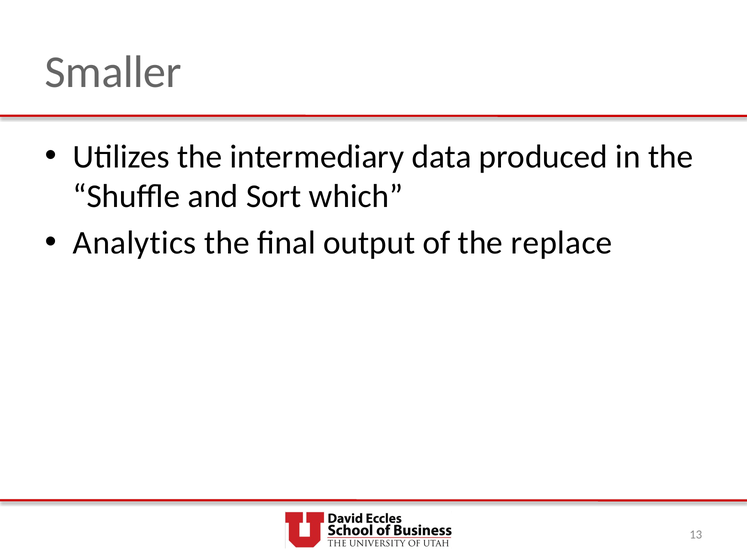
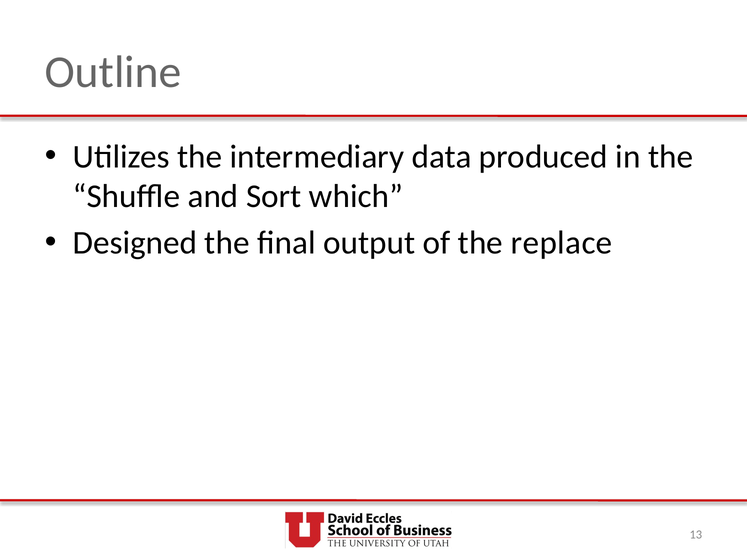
Smaller: Smaller -> Outline (113, 72)
Analytics: Analytics -> Designed (135, 243)
